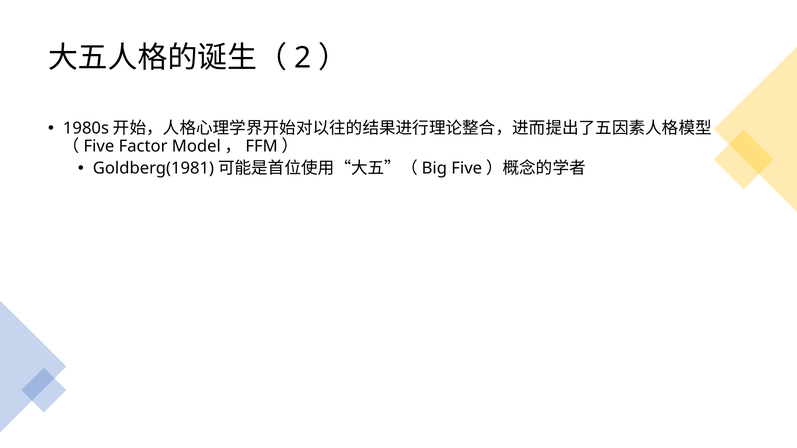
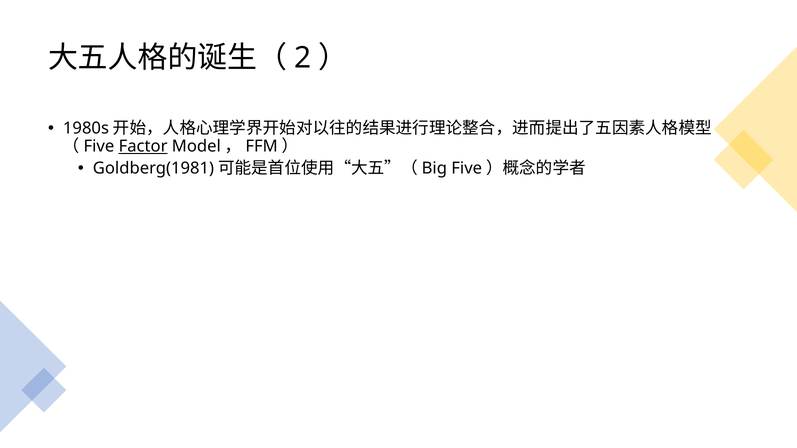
Factor underline: none -> present (143, 146)
